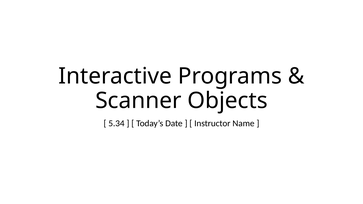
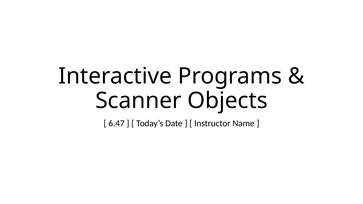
5.34: 5.34 -> 6.47 (116, 124)
